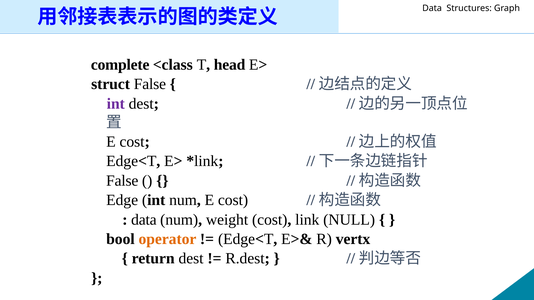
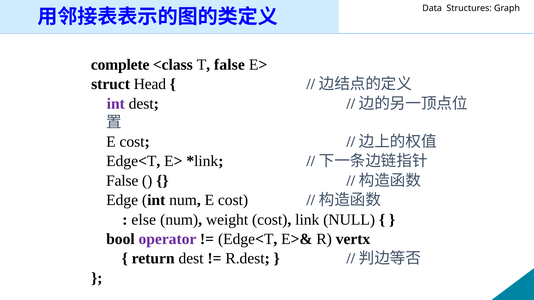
T head: head -> false (229, 65)
struct False: False -> Head (150, 84)
data: data -> else (144, 220)
operator colour: orange -> purple (167, 239)
